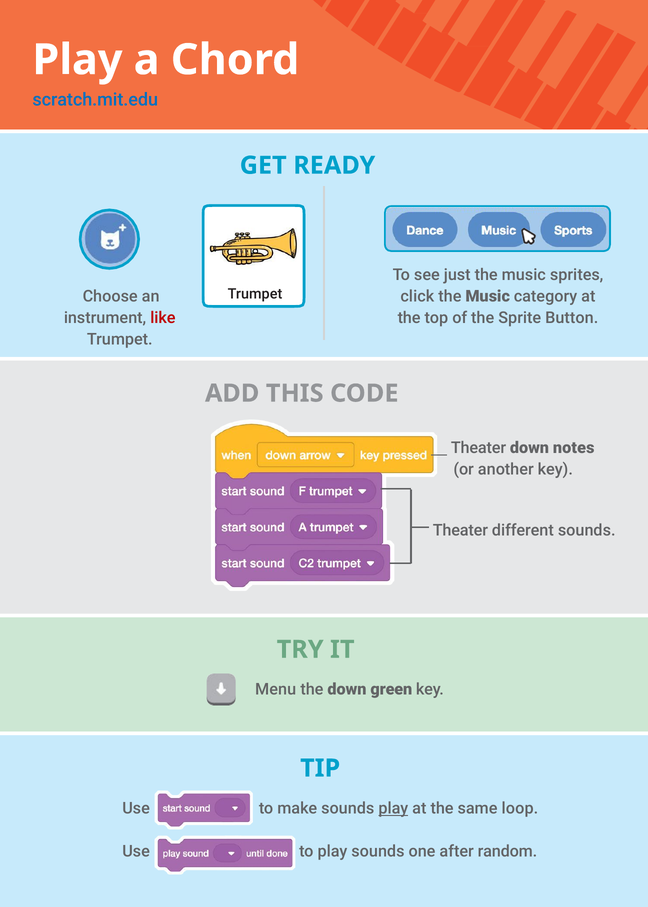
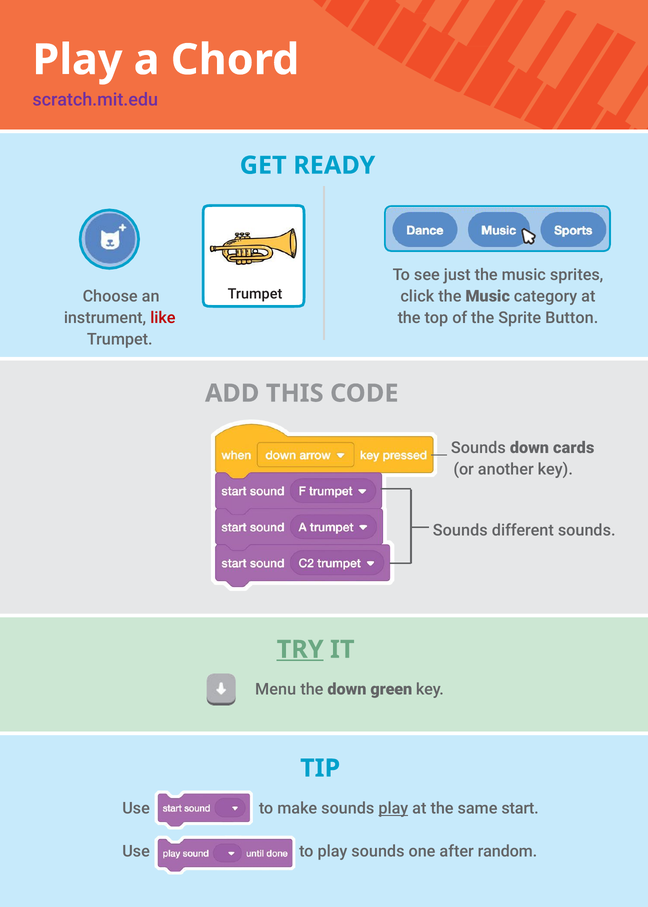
scratch.mit.edu colour: blue -> purple (95, 100)
Theater: Theater -> Sounds (478, 448)
notes: notes -> cards (574, 448)
Theater: Theater -> Sounds (460, 531)
TRY underline: none -> present (300, 650)
loop: loop -> start (520, 809)
